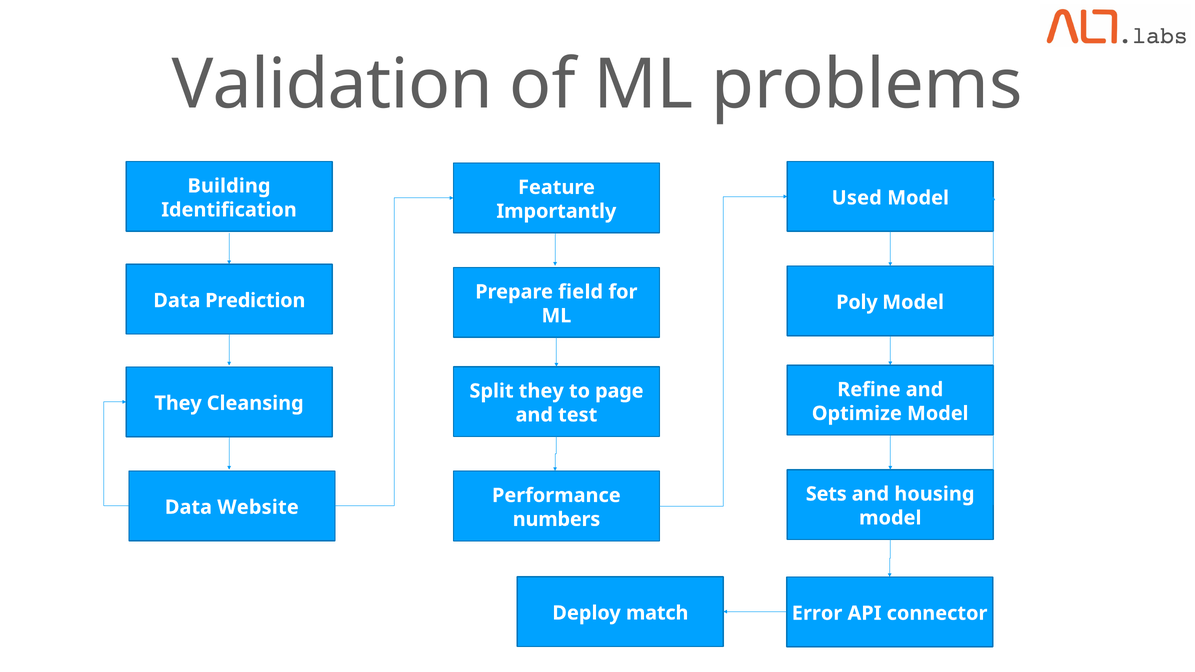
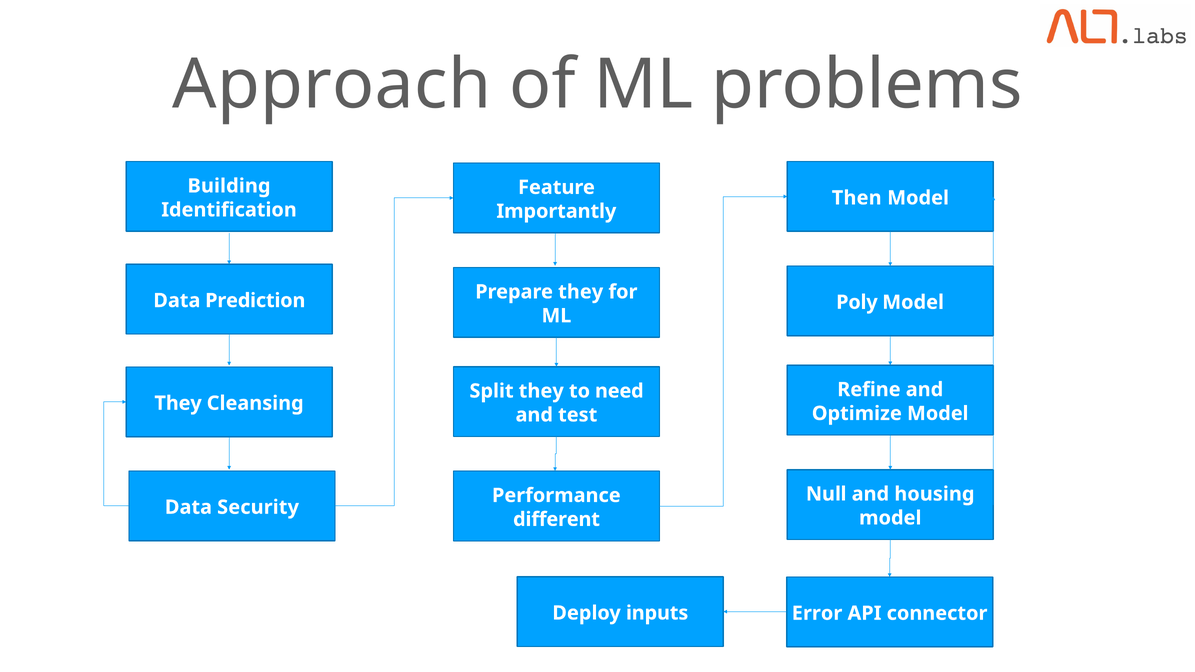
Validation: Validation -> Approach (332, 85)
Used: Used -> Then (857, 198)
Prepare field: field -> they (581, 292)
page: page -> need (619, 391)
Sets: Sets -> Null (826, 494)
Website: Website -> Security (258, 507)
numbers: numbers -> different (557, 520)
match: match -> inputs (657, 613)
